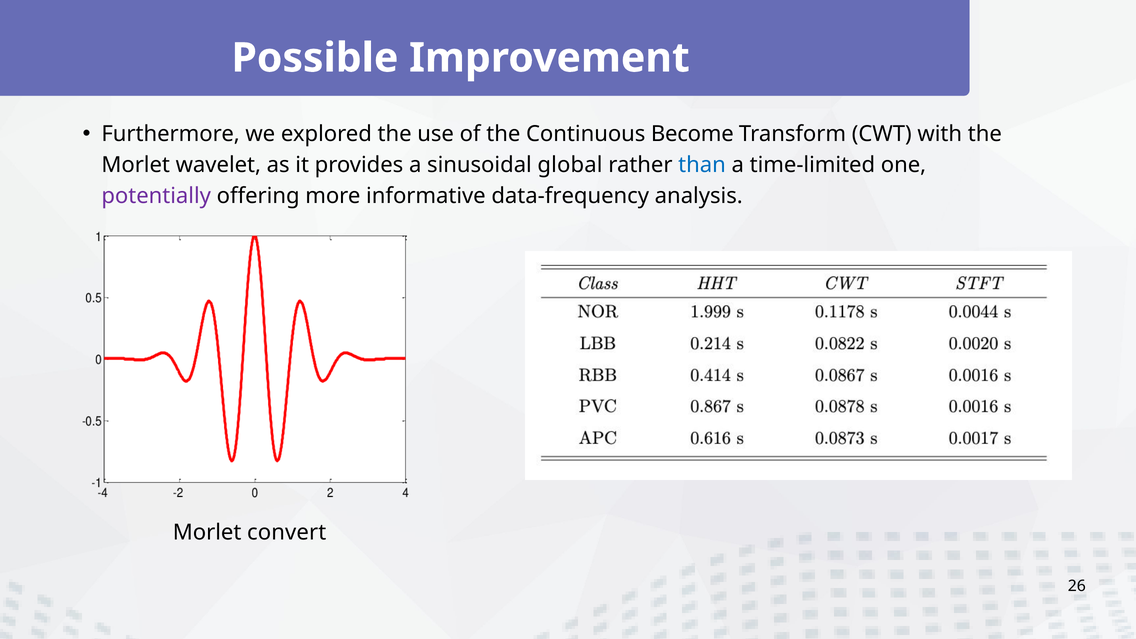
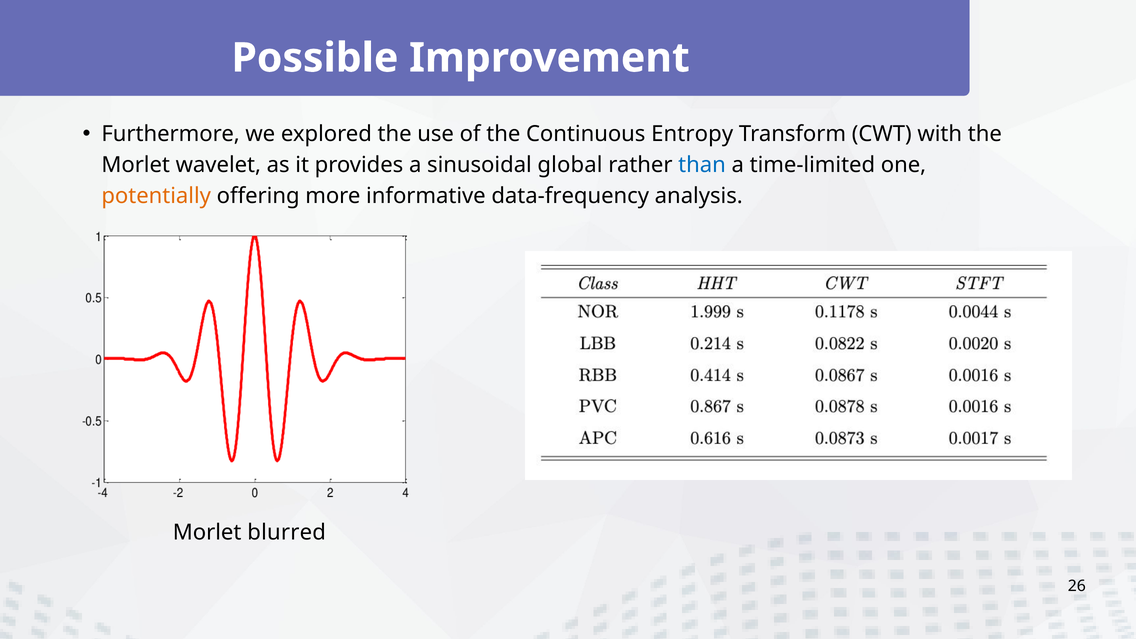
Become: Become -> Entropy (692, 134)
potentially colour: purple -> orange (156, 196)
convert: convert -> blurred (287, 532)
